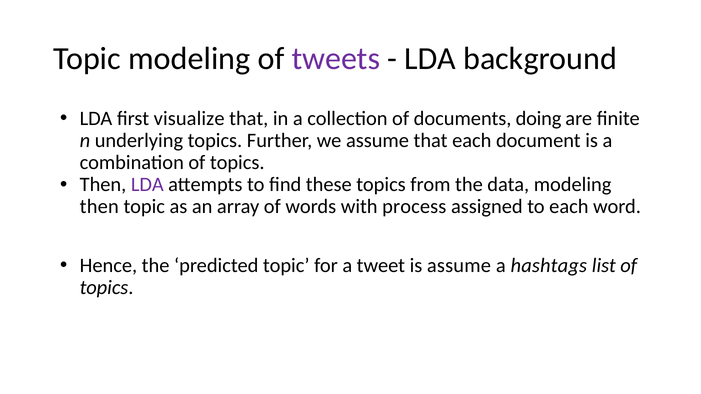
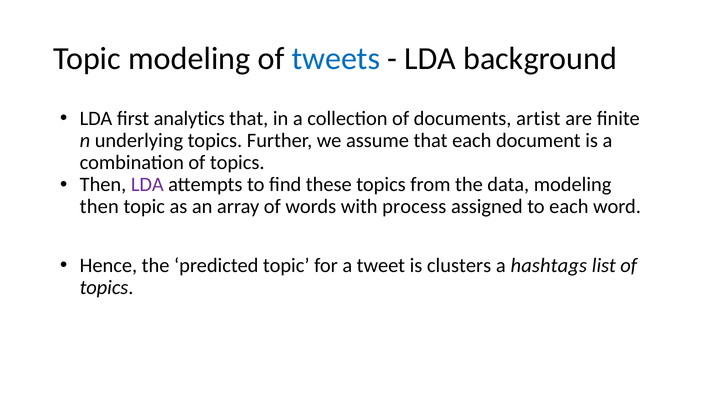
tweets colour: purple -> blue (336, 59)
visualize: visualize -> analytics (189, 119)
doing: doing -> artist (538, 119)
is assume: assume -> clusters (459, 266)
